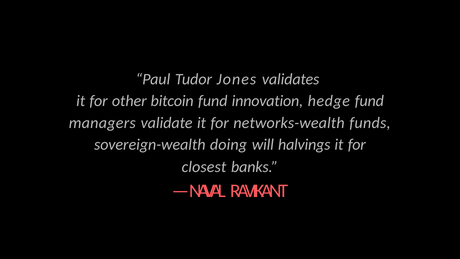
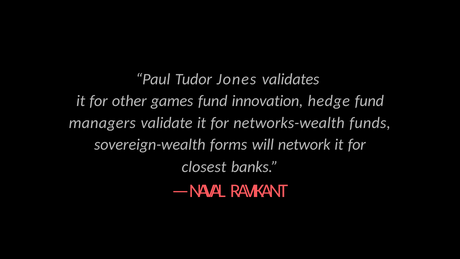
bitcoin: bitcoin -> games (172, 101)
doing: doing -> forms (229, 145)
halvings: halvings -> network (304, 145)
